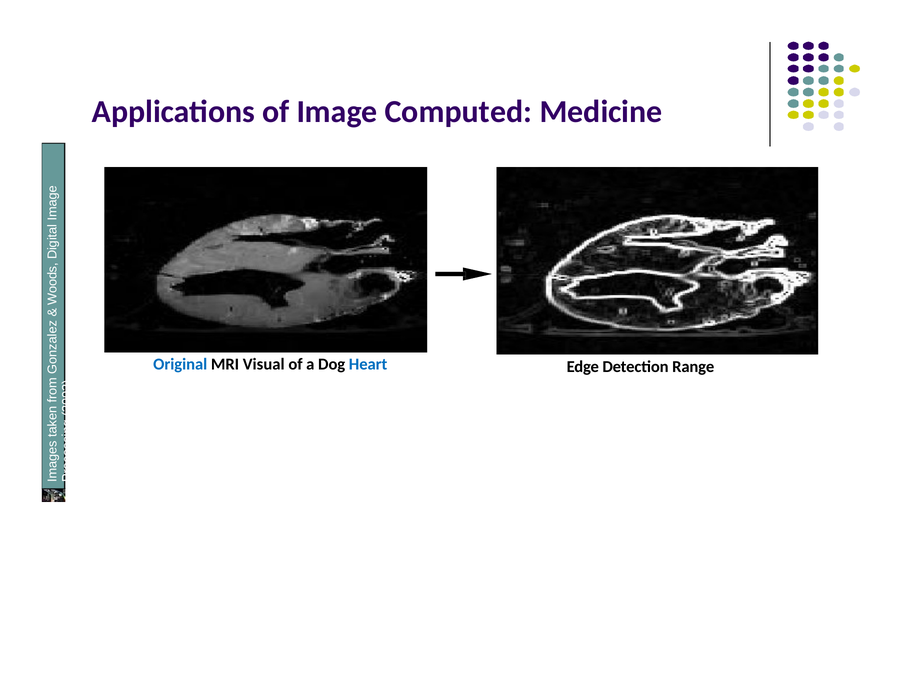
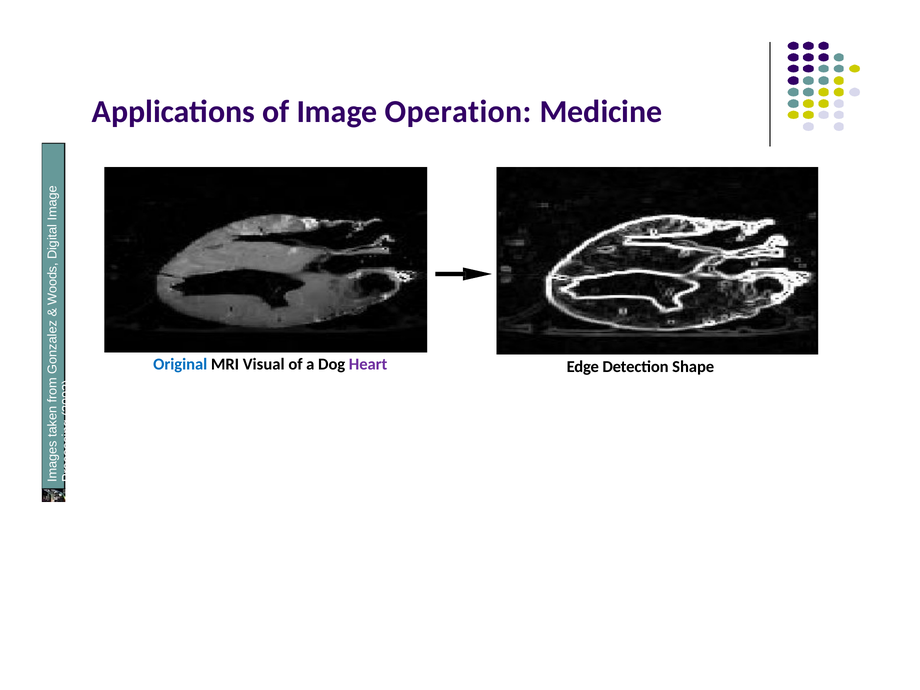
Computed: Computed -> Operation (458, 112)
Heart colour: blue -> purple (368, 364)
Range: Range -> Shape (693, 367)
